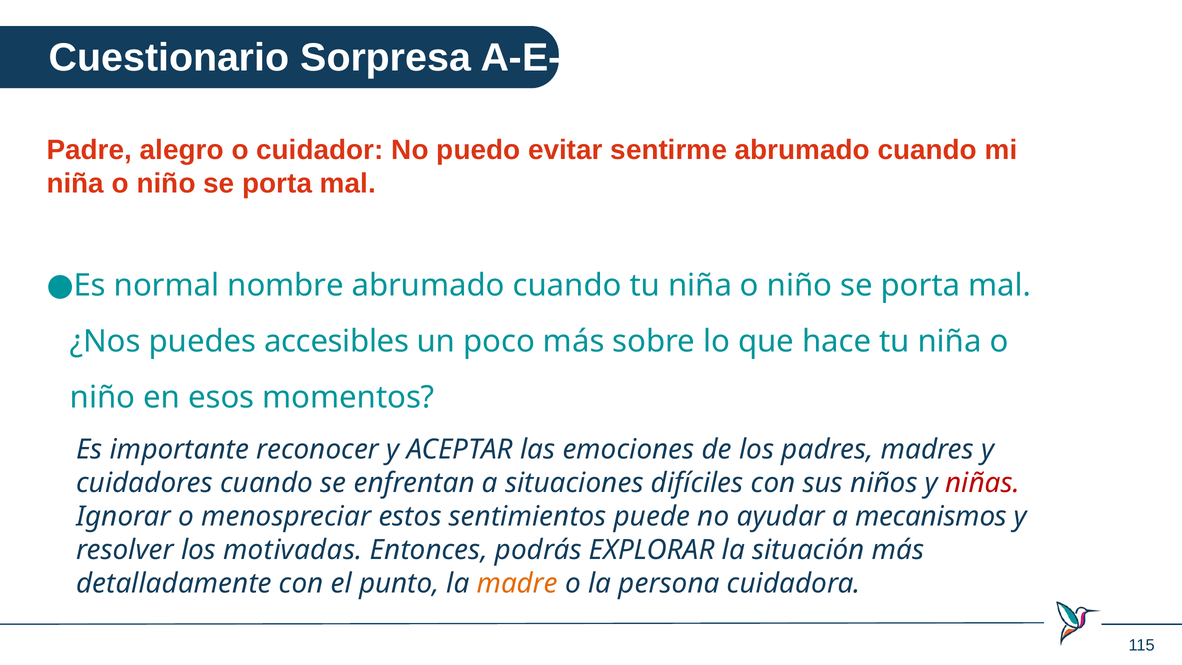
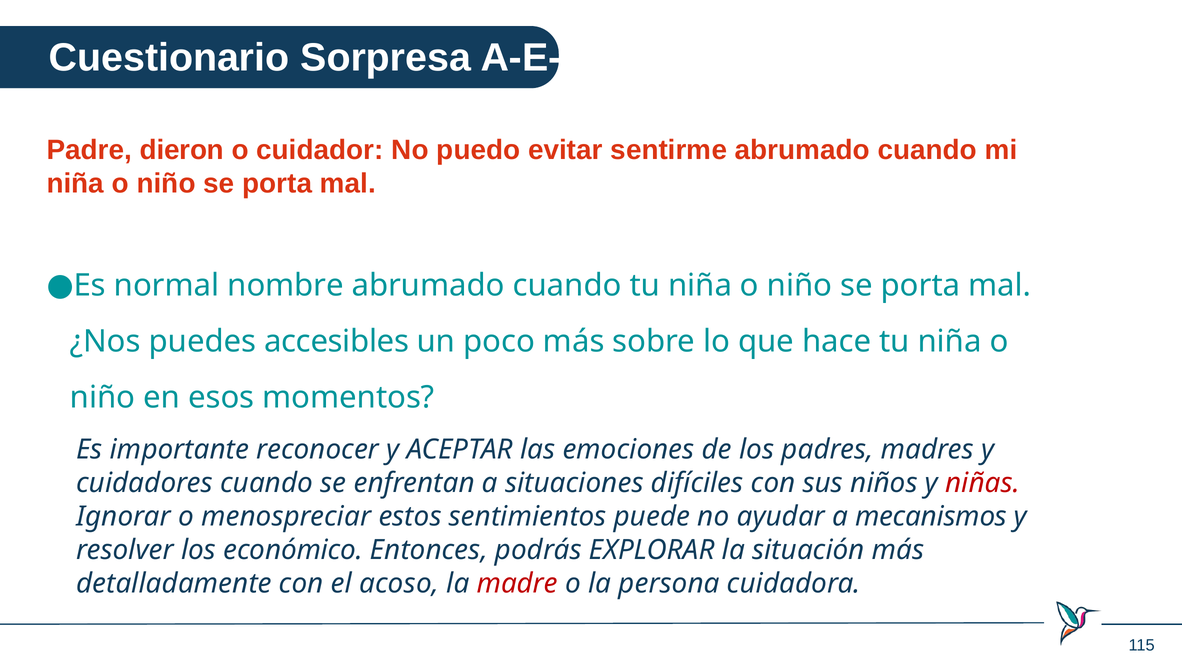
alegro: alegro -> dieron (182, 150)
motivadas: motivadas -> económico (293, 550)
punto: punto -> acoso (399, 583)
madre colour: orange -> red (517, 583)
